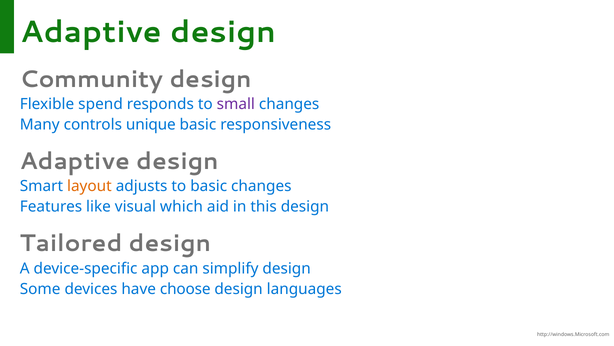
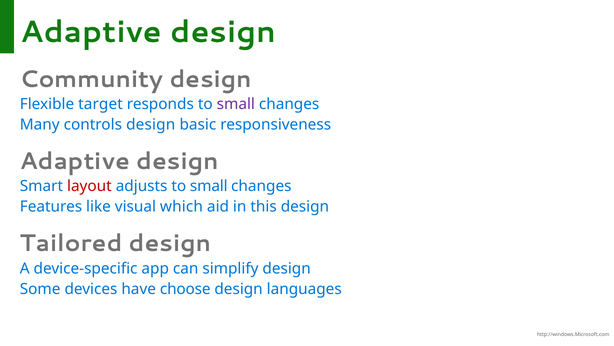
spend: spend -> target (101, 104)
controls unique: unique -> design (151, 124)
layout colour: orange -> red (89, 186)
adjusts to basic: basic -> small (209, 186)
